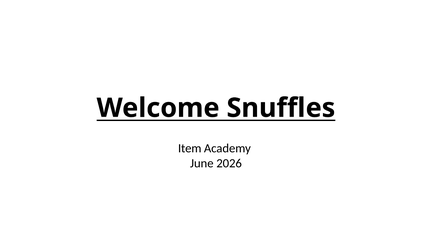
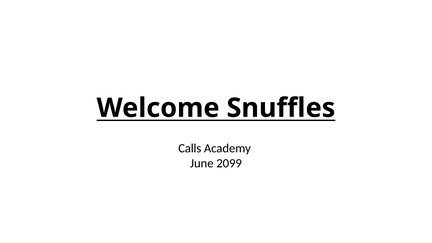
Item: Item -> Calls (190, 148)
2026: 2026 -> 2099 (229, 163)
